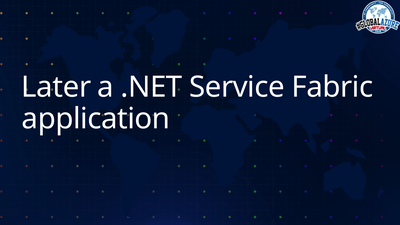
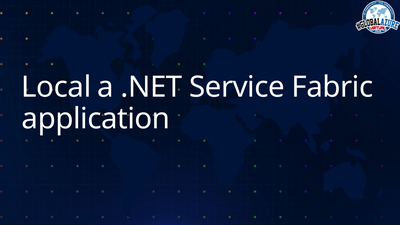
Later: Later -> Local (56, 87)
